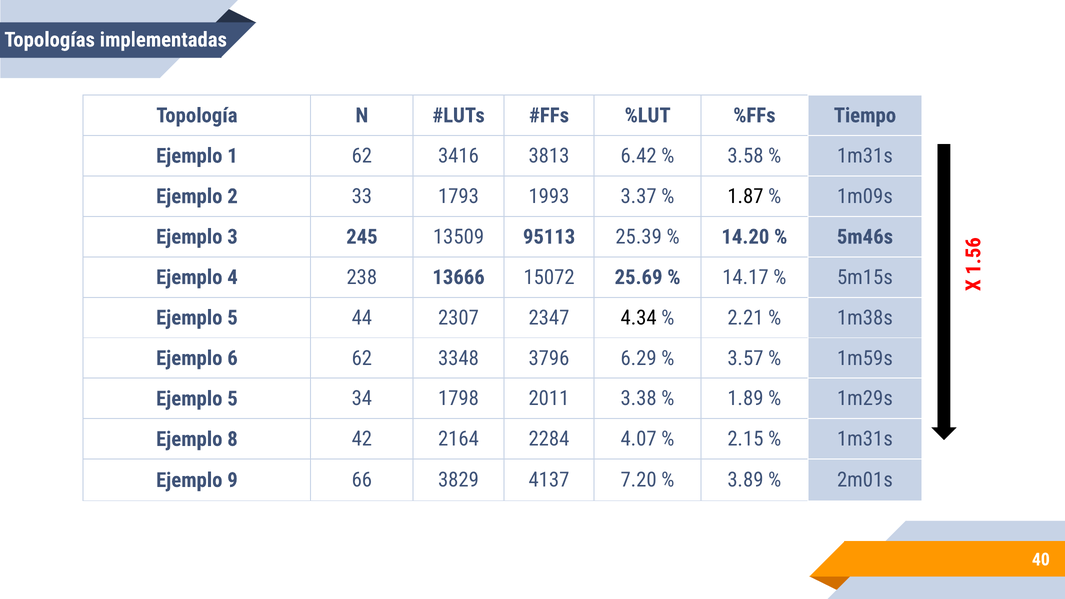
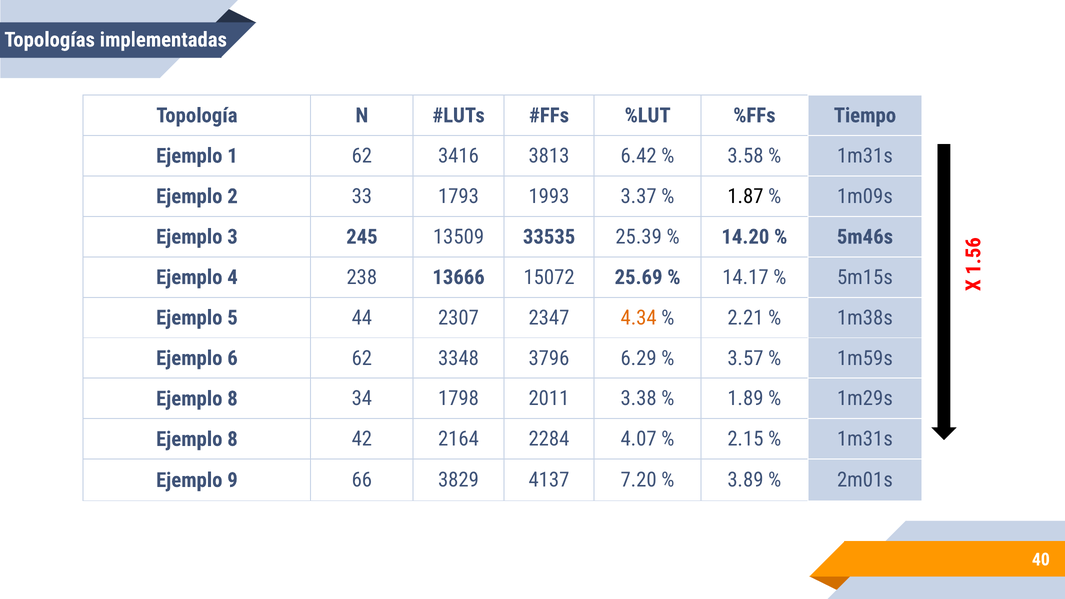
95113: 95113 -> 33535 (549, 237)
4.34 colour: black -> orange (639, 318)
5: 5 -> 8 (232, 399)
